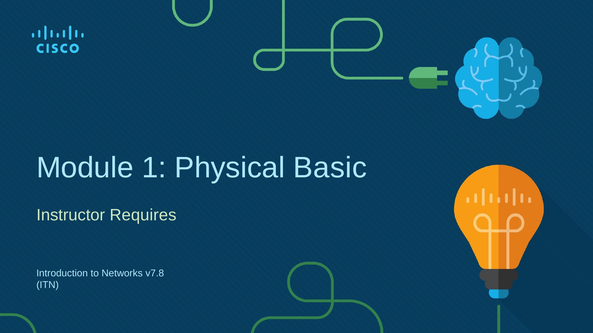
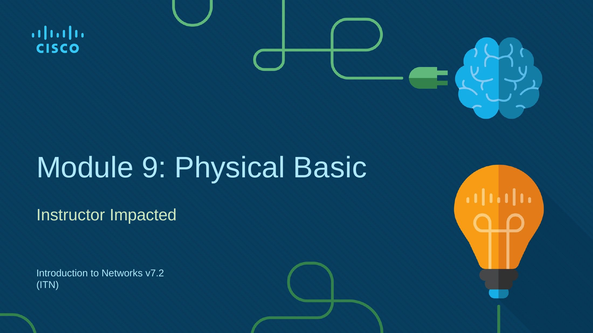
1: 1 -> 9 (154, 168)
Requires: Requires -> Impacted (143, 215)
v7.8: v7.8 -> v7.2 (155, 274)
